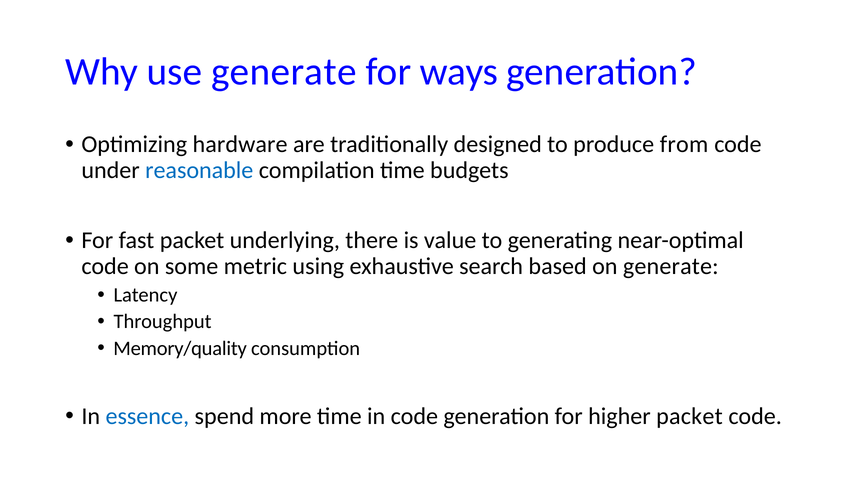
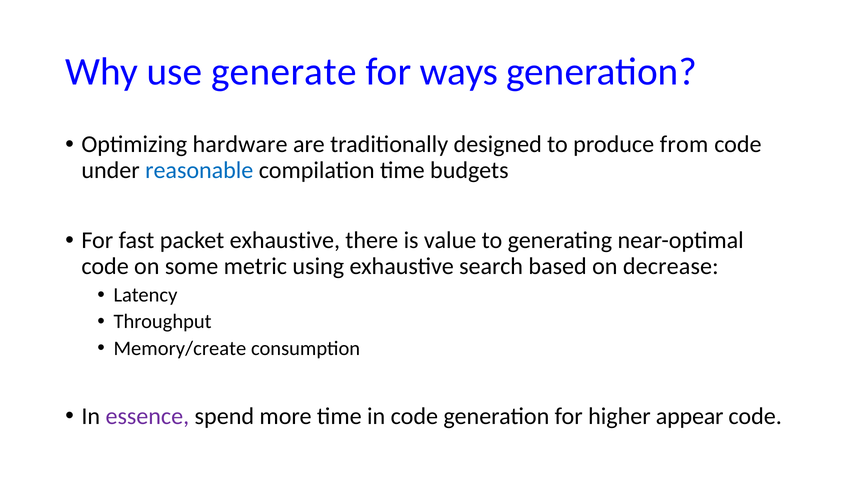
packet underlying: underlying -> exhaustive (285, 240)
on generate: generate -> decrease (671, 267)
Memory/quality: Memory/quality -> Memory/create (180, 348)
essence colour: blue -> purple (147, 416)
higher packet: packet -> appear (690, 416)
